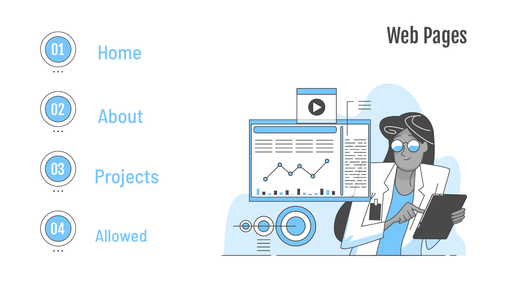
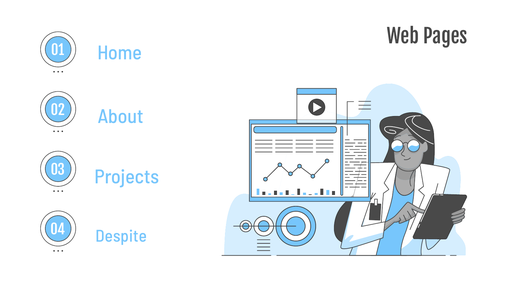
Allowed: Allowed -> Despite (121, 236)
